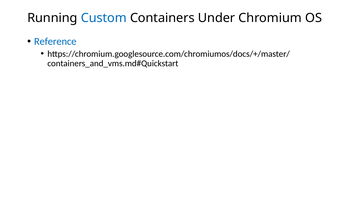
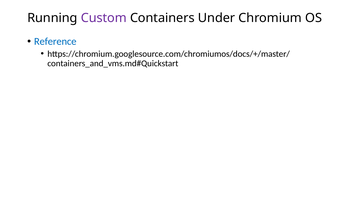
Custom colour: blue -> purple (104, 18)
